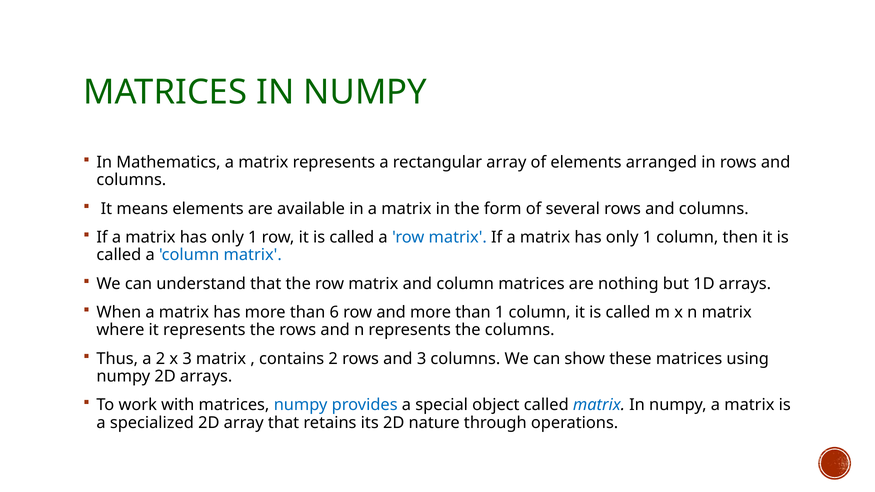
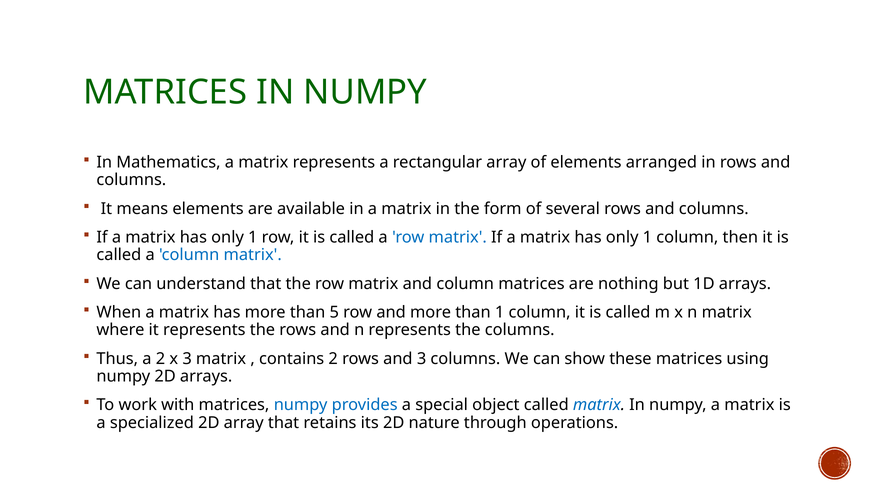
6: 6 -> 5 (334, 312)
